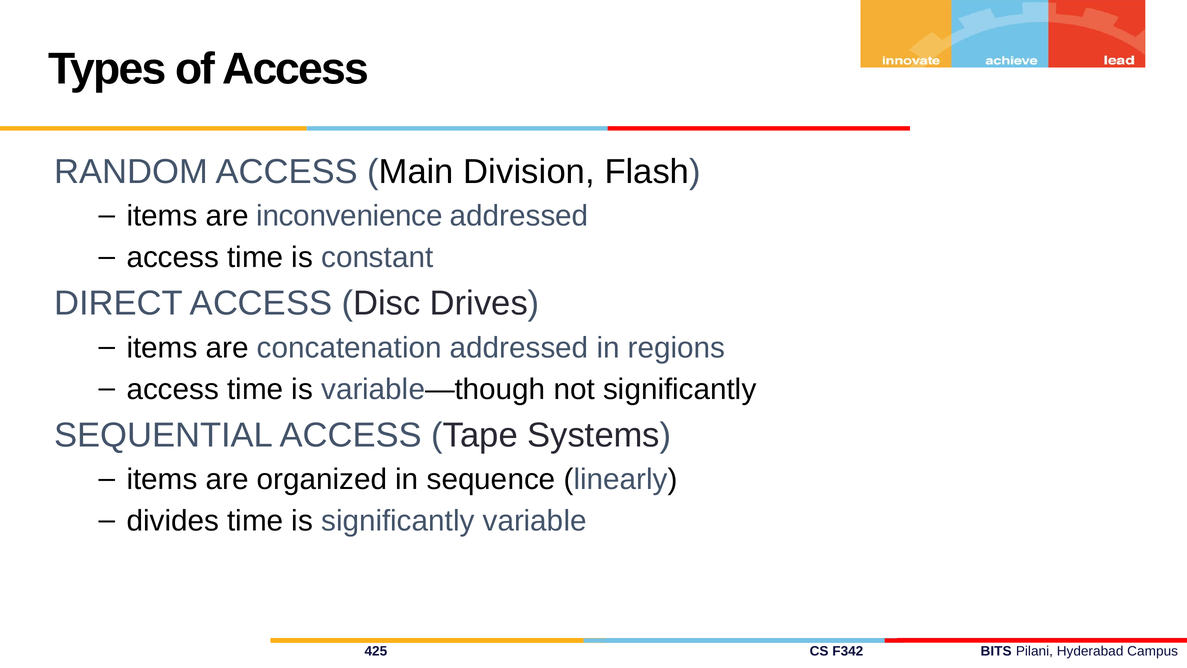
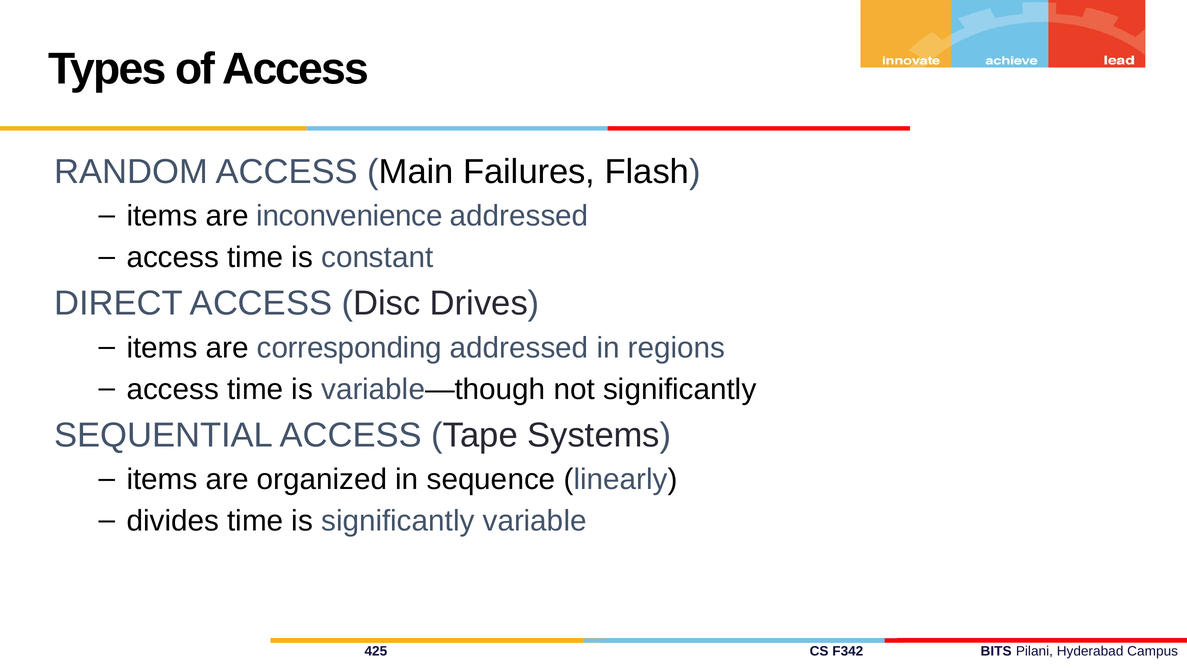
Division: Division -> Failures (529, 172)
concatenation: concatenation -> corresponding (349, 348)
